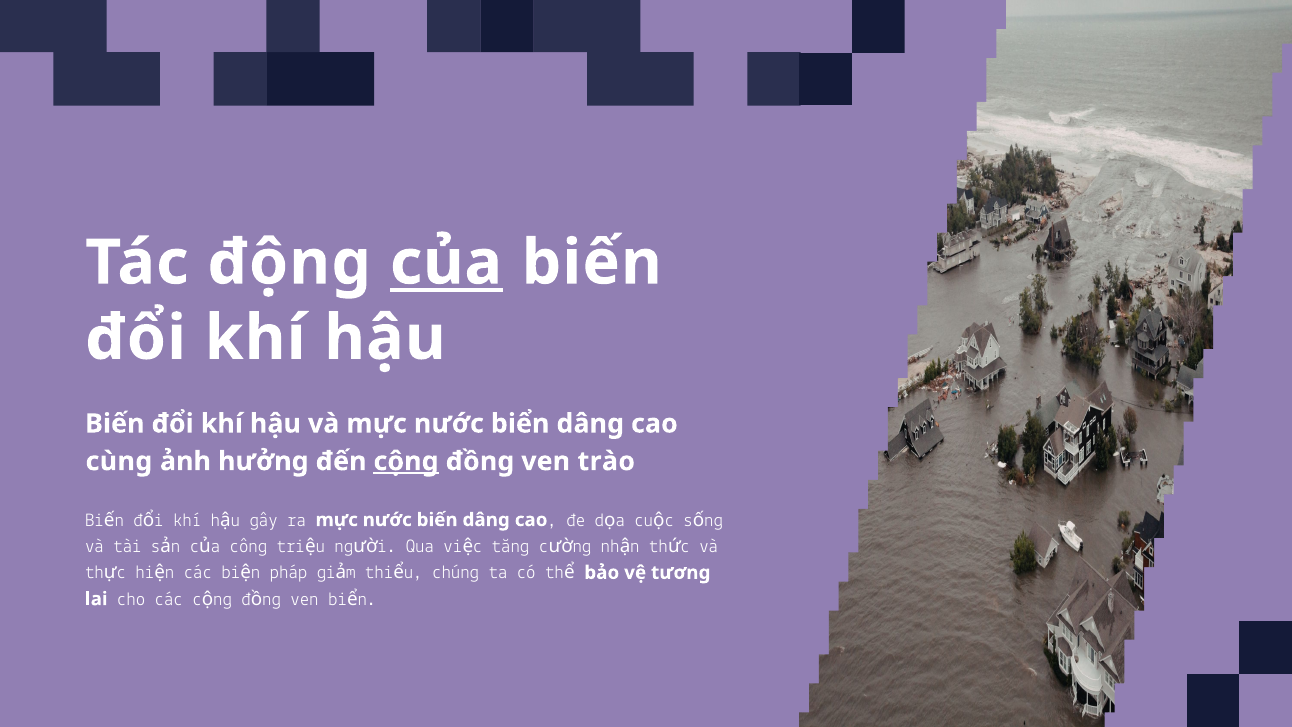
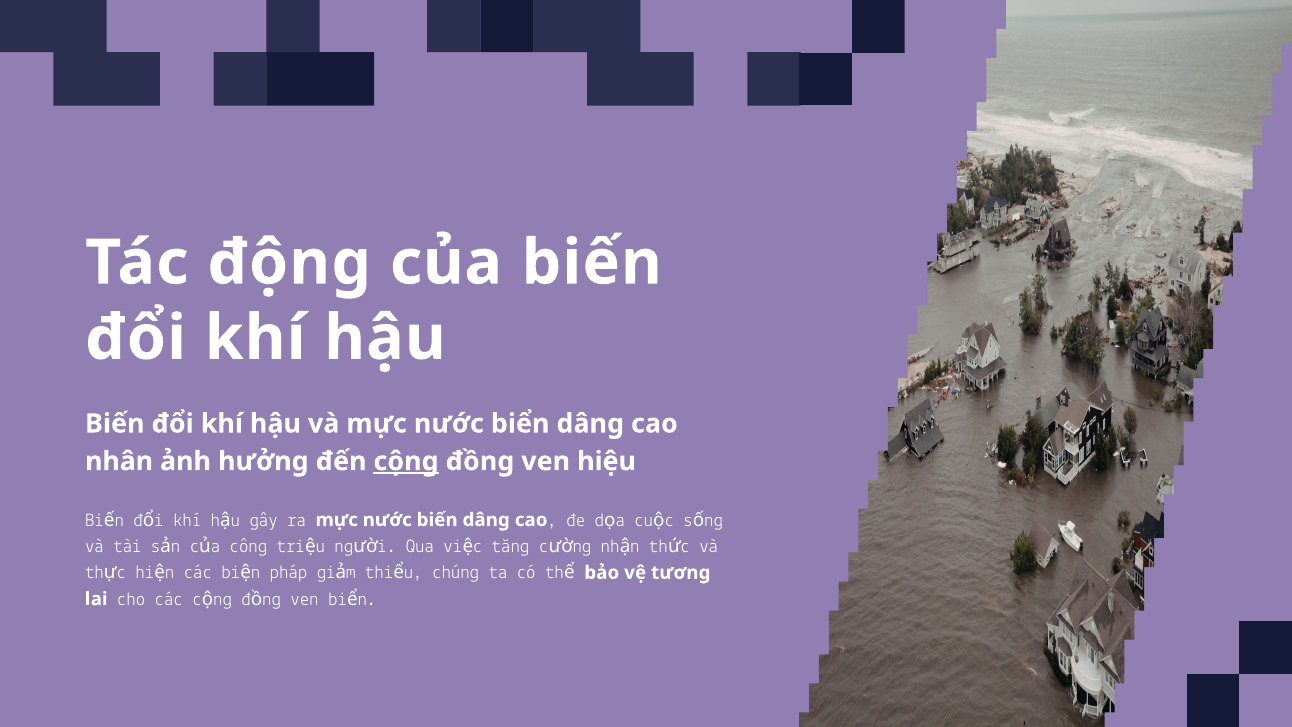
của underline: present -> none (446, 263)
cùng: cùng -> nhân (119, 461)
trào: trào -> hiệu (607, 461)
